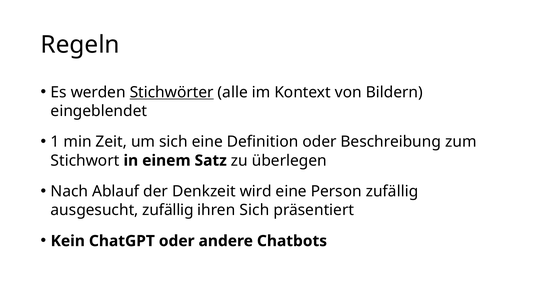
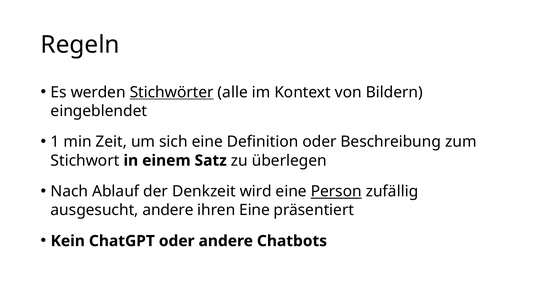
Person underline: none -> present (336, 191)
ausgesucht zufällig: zufällig -> andere (168, 210)
ihren Sich: Sich -> Eine (255, 210)
